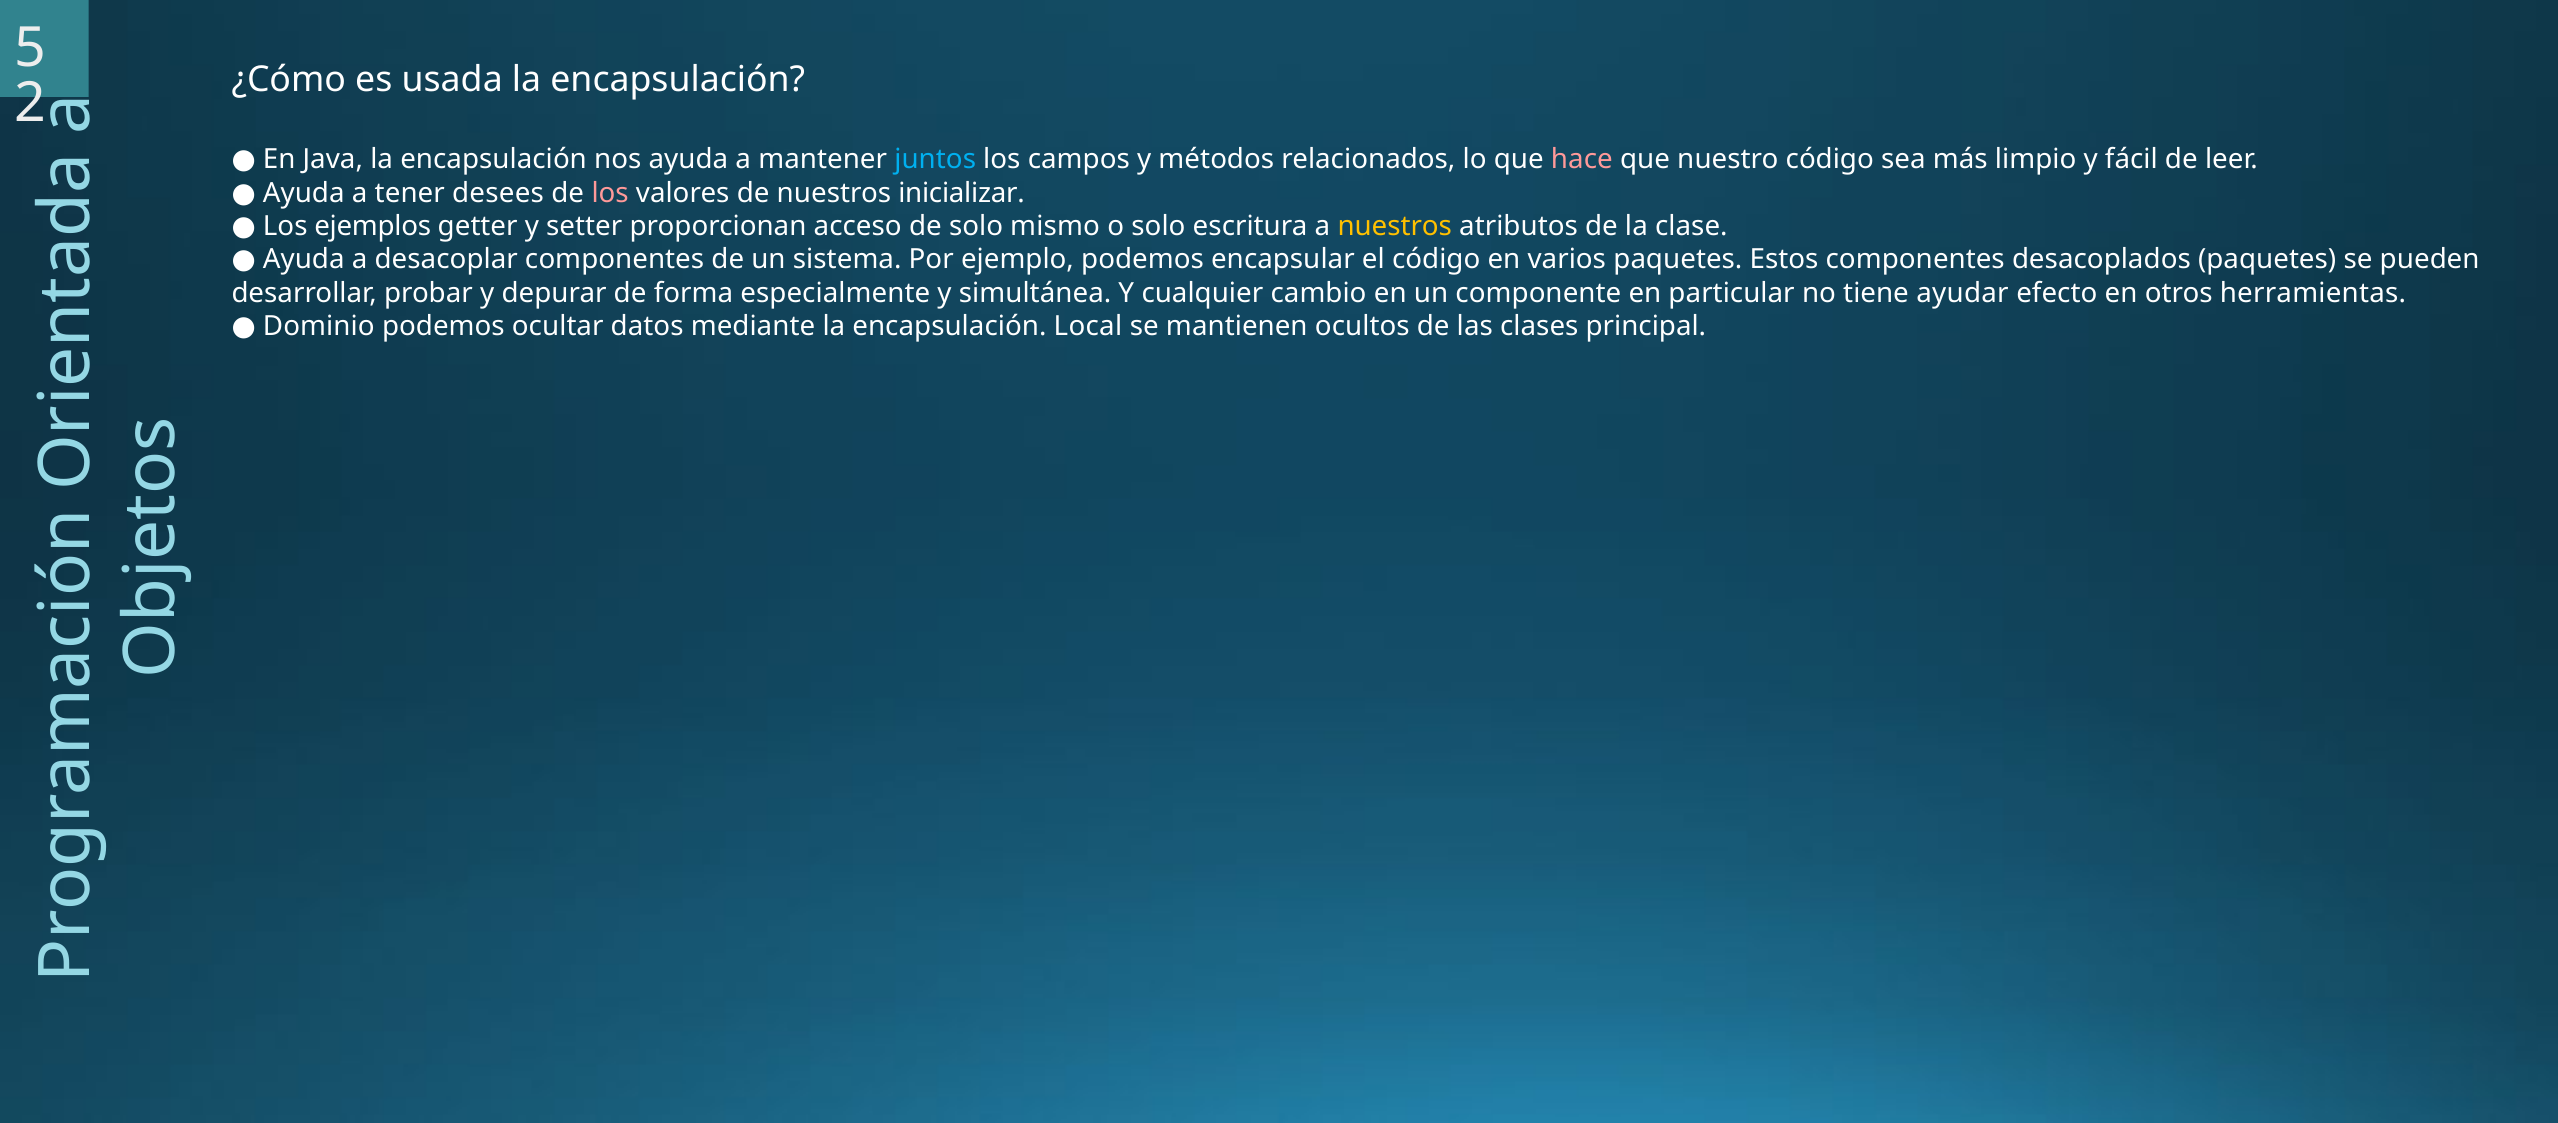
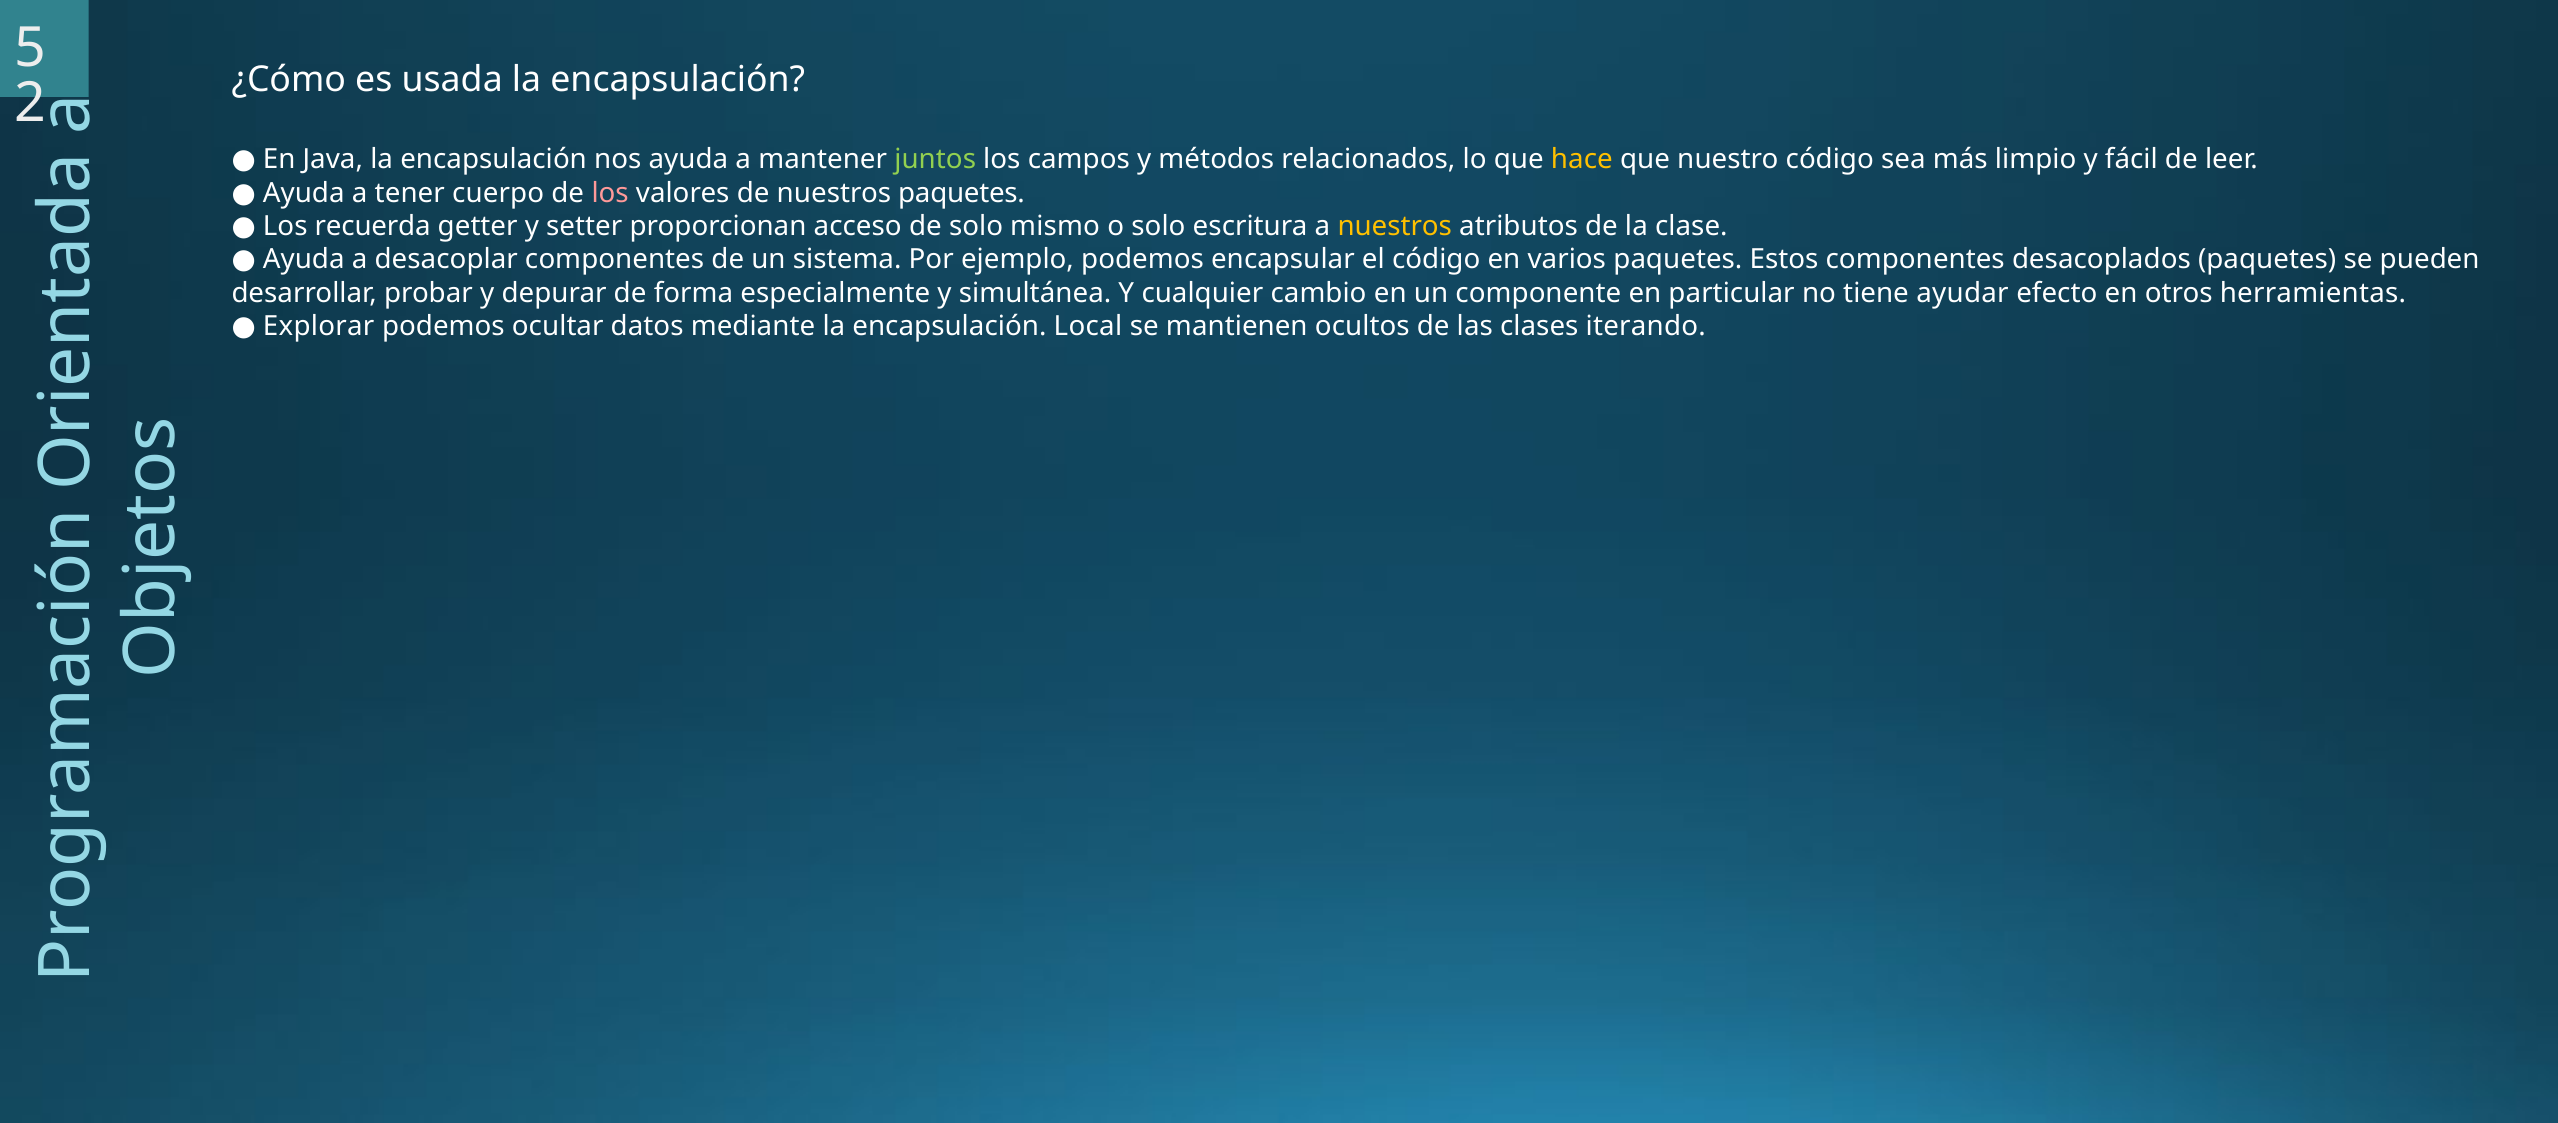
juntos colour: light blue -> light green (935, 160)
hace colour: pink -> yellow (1582, 160)
desees: desees -> cuerpo (498, 193)
nuestros inicializar: inicializar -> paquetes (962, 193)
ejemplos: ejemplos -> recuerda (373, 226)
Dominio: Dominio -> Explorar (319, 326)
principal: principal -> iterando (1646, 326)
